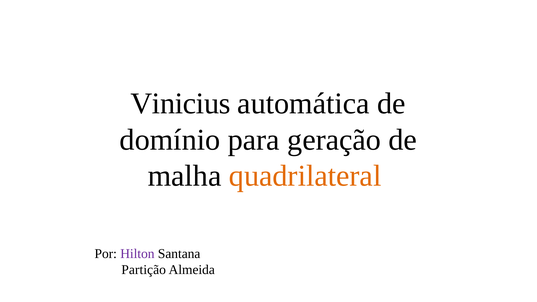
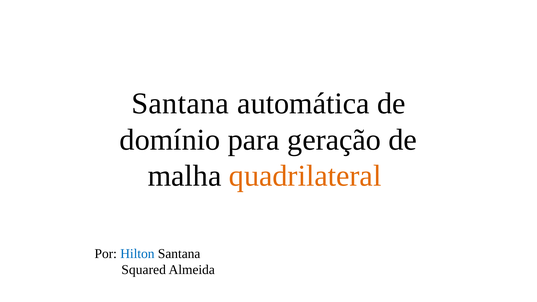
Vinicius: Vinicius -> Santana (180, 103)
Hilton colour: purple -> blue (137, 254)
Partição: Partição -> Squared (144, 270)
